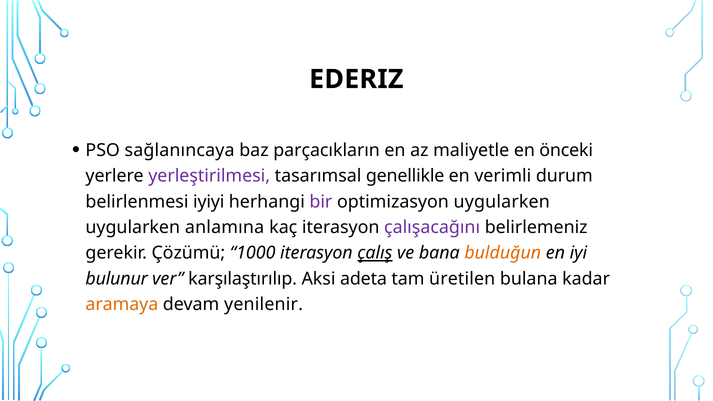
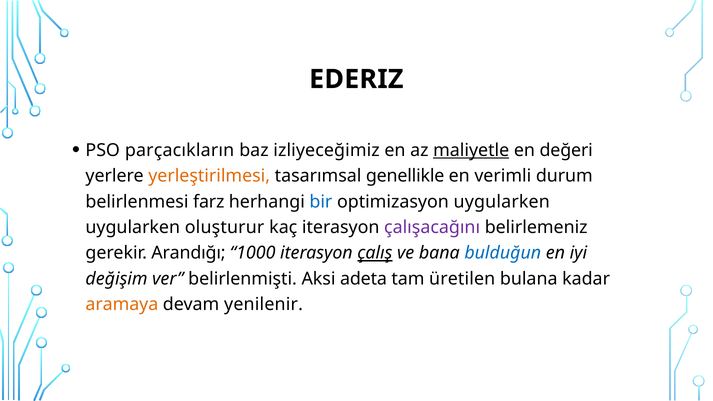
sağlanıncaya: sağlanıncaya -> parçacıkların (180, 150)
parçacıkların: parçacıkların -> izliyeceğimiz (327, 150)
maliyetle underline: none -> present (471, 150)
önceki: önceki -> değeri (566, 150)
yerleştirilmesi colour: purple -> orange (209, 176)
iyiyi: iyiyi -> farz (209, 202)
bir colour: purple -> blue (321, 202)
anlamına: anlamına -> oluşturur (225, 227)
Çözümü: Çözümü -> Arandığı (188, 253)
bulduğun colour: orange -> blue (503, 253)
bulunur: bulunur -> değişim (117, 279)
karşılaştırılıp: karşılaştırılıp -> belirlenmişti (243, 279)
